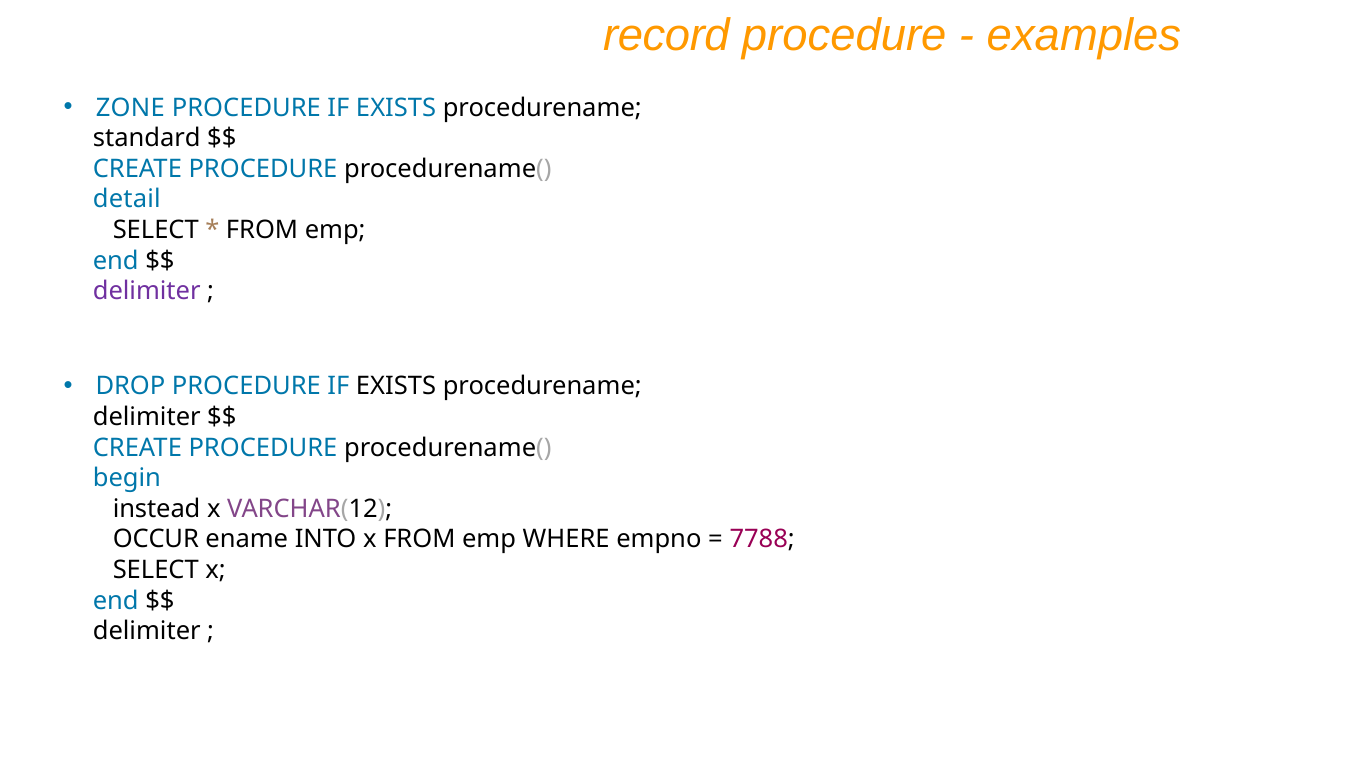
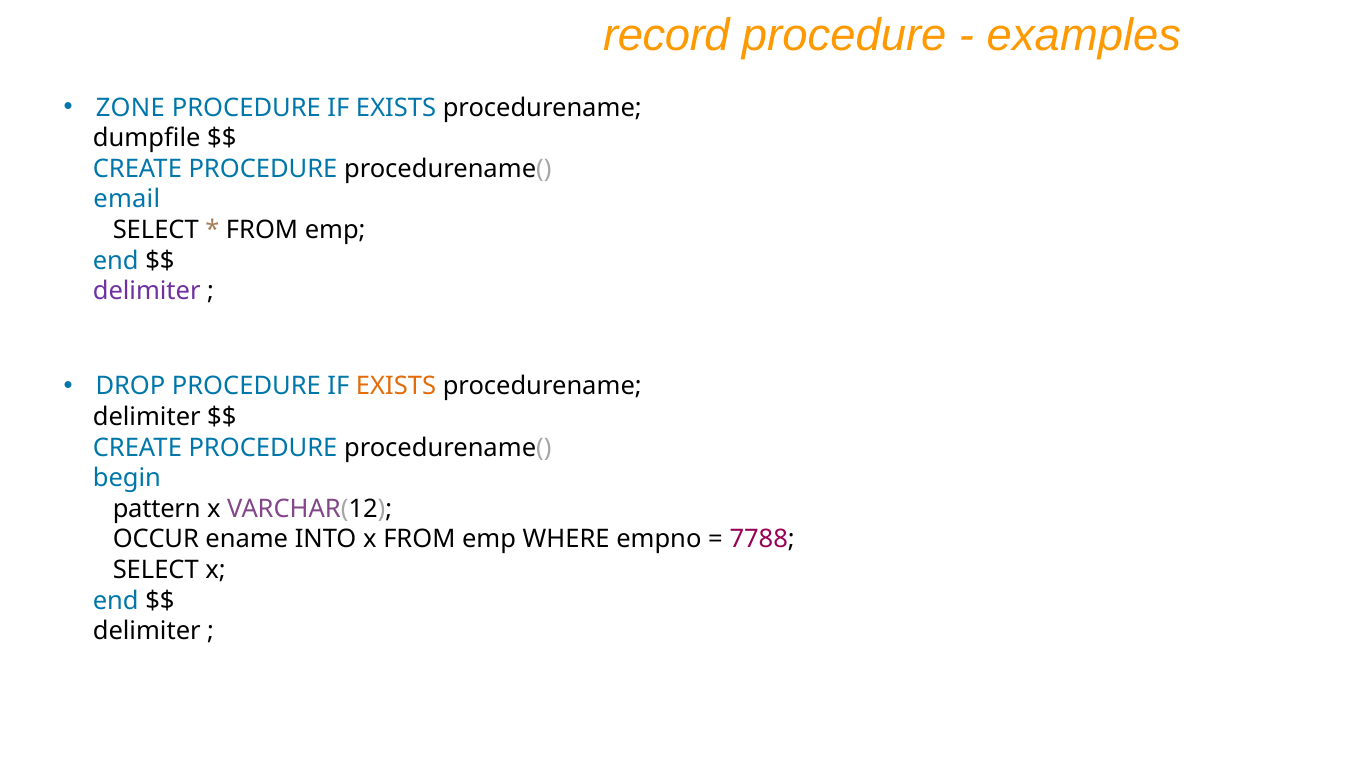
standard: standard -> dumpfile (147, 138)
detail: detail -> email (127, 200)
EXISTS colour: black -> orange (396, 386)
instead: instead -> pattern (157, 509)
